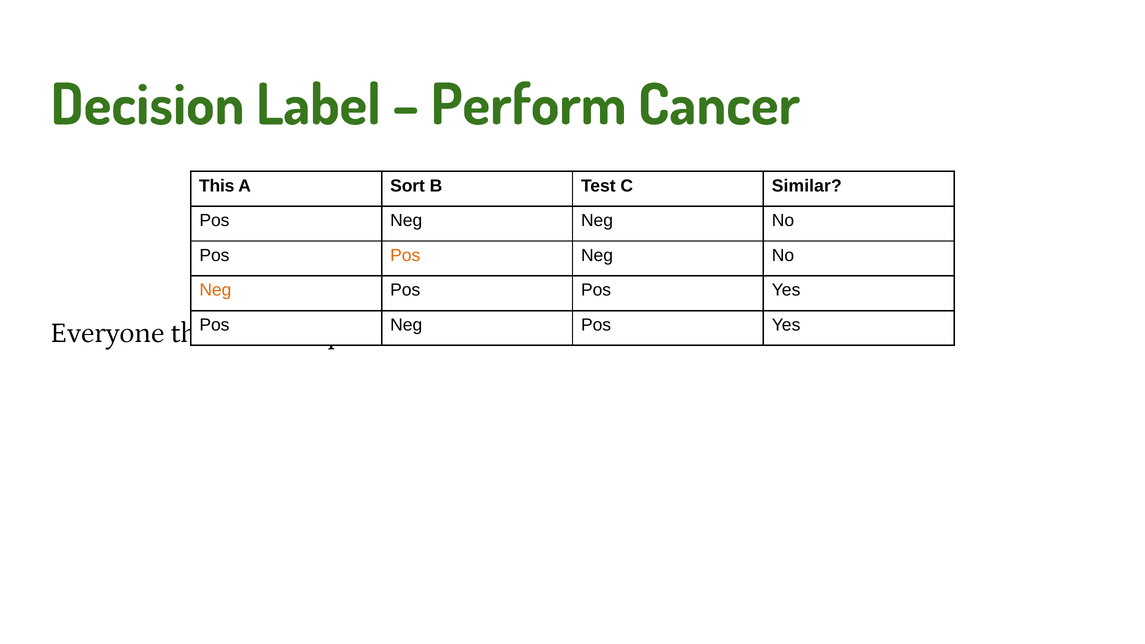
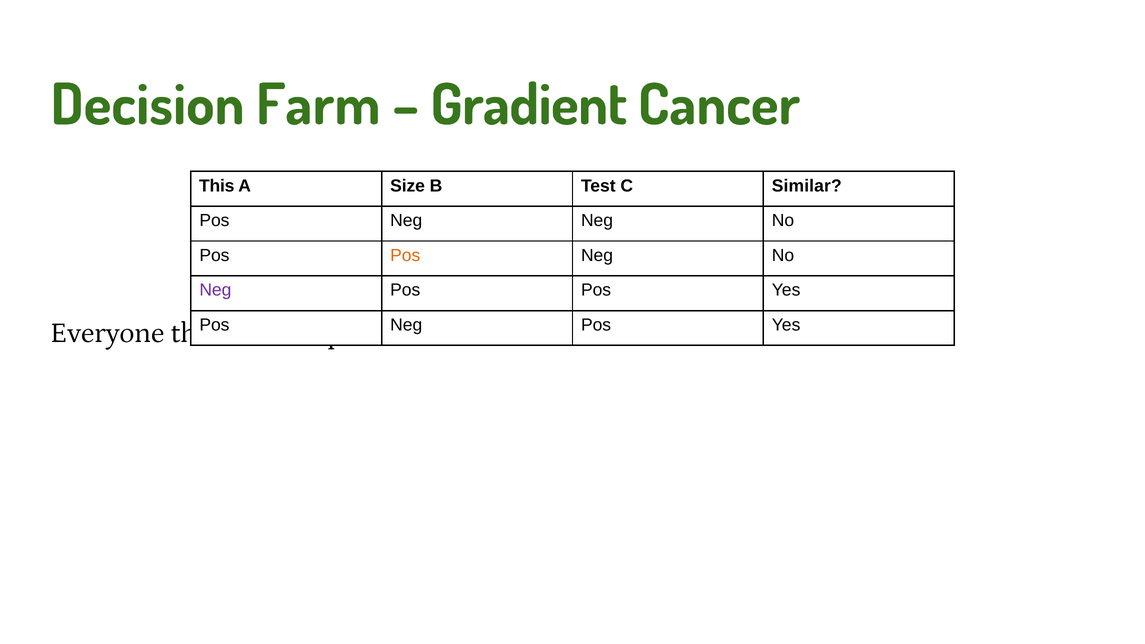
Label: Label -> Farm (318, 106)
Perform: Perform -> Gradient (529, 106)
Sort: Sort -> Size (408, 186)
Neg colour: orange -> purple (215, 290)
